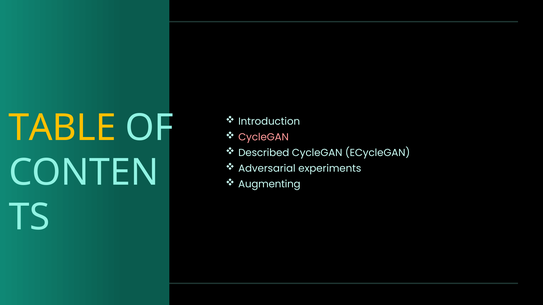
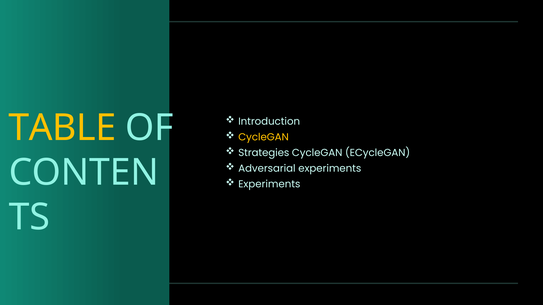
CycleGAN colour: pink -> yellow (264, 137)
Described: Described -> Strategies (264, 153)
Augmenting: Augmenting -> Experiments (269, 184)
